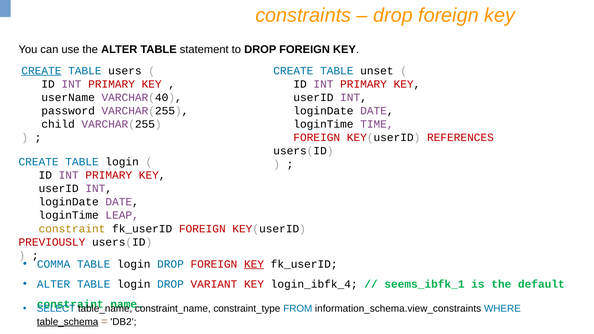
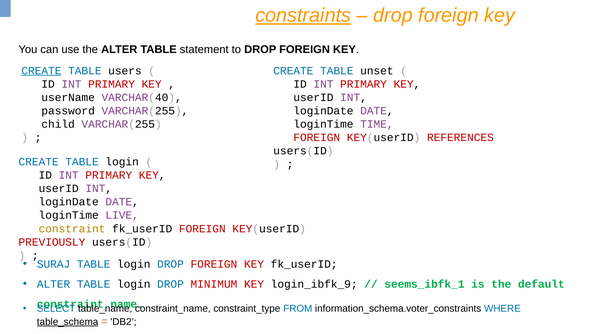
constraints underline: none -> present (303, 15)
LEAP: LEAP -> LIVE (122, 215)
COMMA: COMMA -> SURAJ (54, 264)
KEY underline: present -> none (254, 264)
VARIANT: VARIANT -> MINIMUM (214, 284)
login_ibfk_4: login_ibfk_4 -> login_ibfk_9 (314, 284)
information_schema.view_constraints: information_schema.view_constraints -> information_schema.voter_constraints (398, 309)
